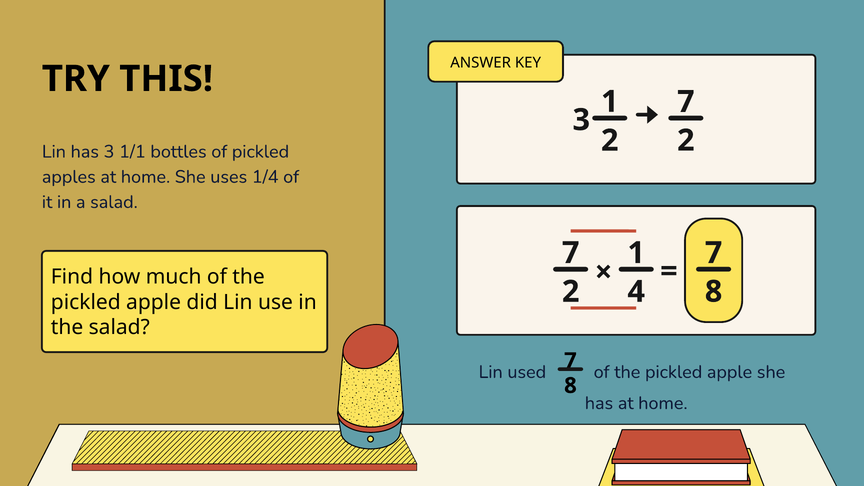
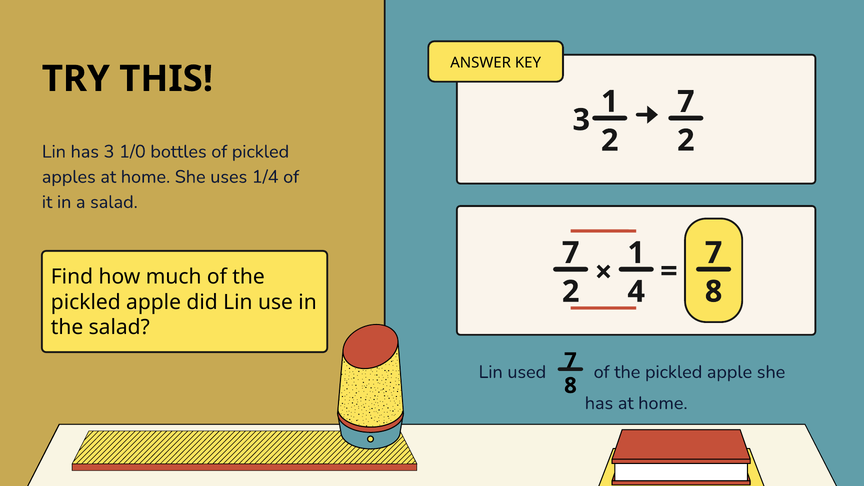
1/1: 1/1 -> 1/0 (132, 152)
